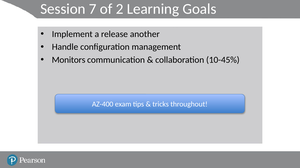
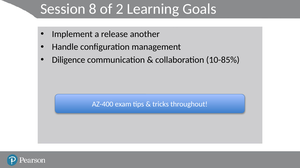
7: 7 -> 8 (93, 9)
Monitors: Monitors -> Diligence (69, 60)
10-45%: 10-45% -> 10-85% (223, 60)
